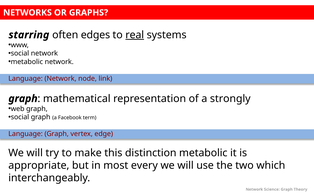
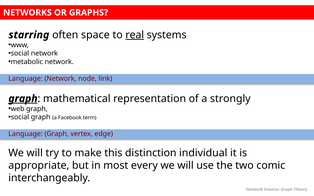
edges: edges -> space (95, 35)
graph underline: none -> present (23, 99)
distinction metabolic: metabolic -> individual (203, 153)
which: which -> comic (271, 166)
